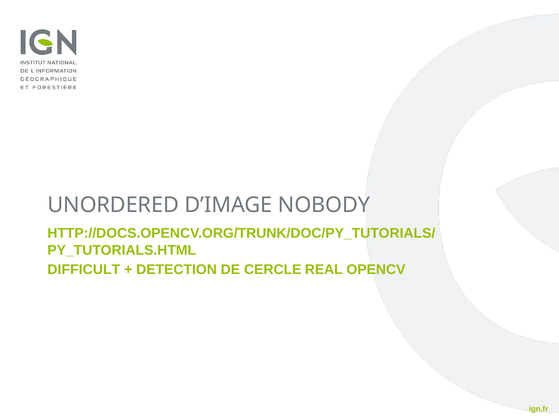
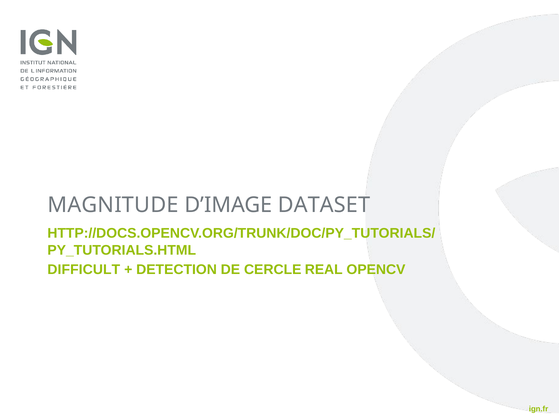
UNORDERED: UNORDERED -> MAGNITUDE (113, 205)
NOBODY: NOBODY -> DATASET (324, 205)
